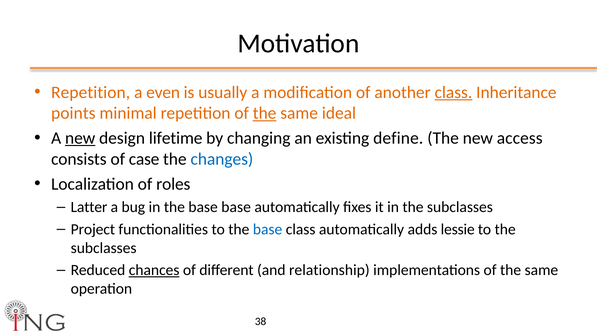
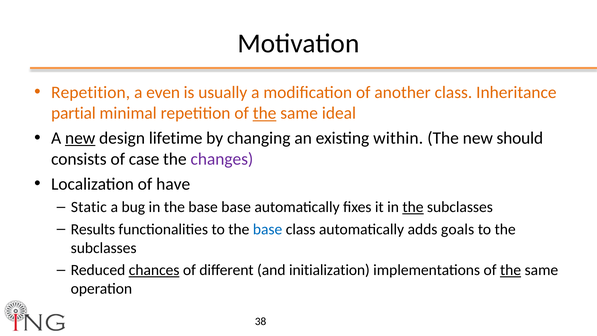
class underline: present -> none (453, 92)
points: points -> partial (73, 113)
define: define -> within (398, 138)
access: access -> should (520, 138)
changes colour: blue -> purple (222, 159)
roles: roles -> have (173, 184)
Latter: Latter -> Static (89, 207)
the underline: none -> present (413, 207)
Project: Project -> Results (93, 229)
lessie: lessie -> goals (458, 229)
relationship: relationship -> initialization (329, 270)
the underline: none -> present (511, 270)
